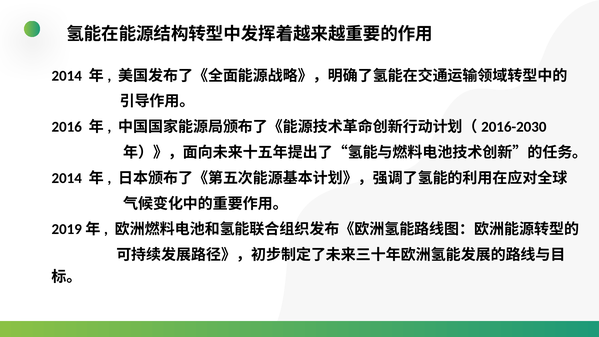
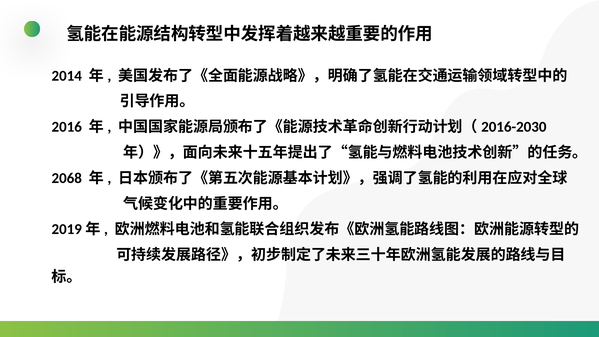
2014: 2014 -> 2068 (67, 178)
